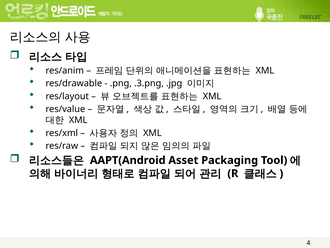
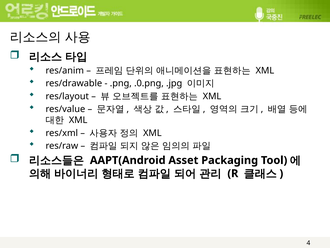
.3.png: .3.png -> .0.png (149, 83)
